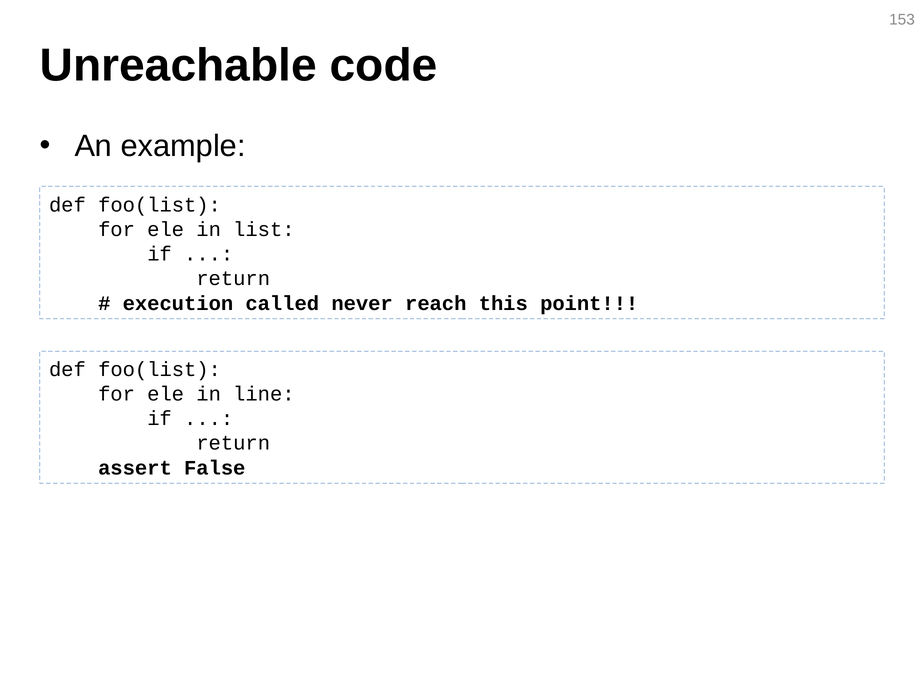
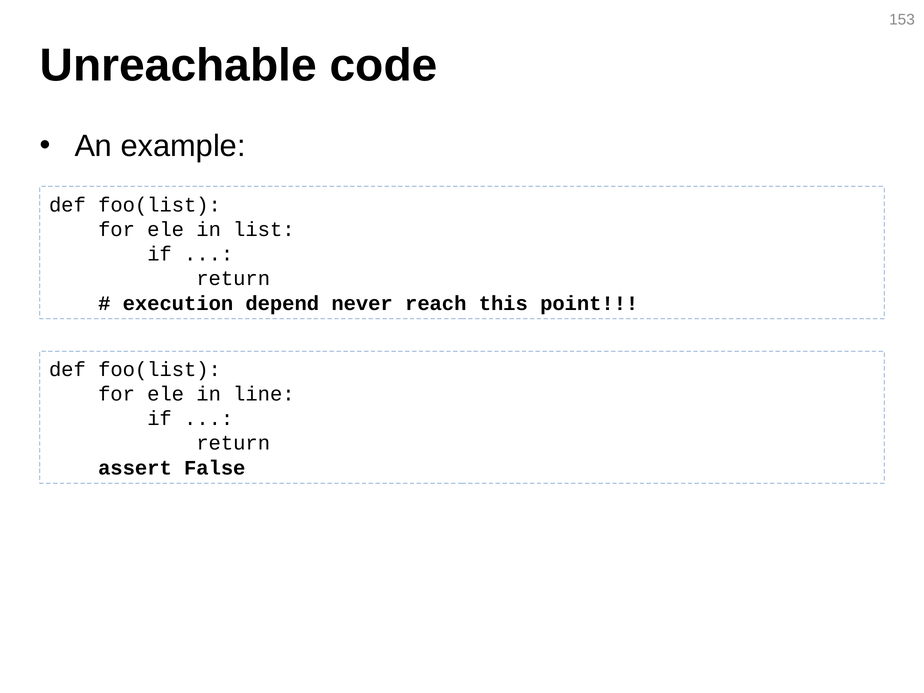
called: called -> depend (282, 303)
